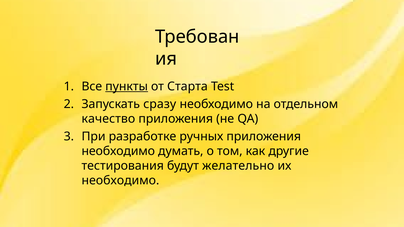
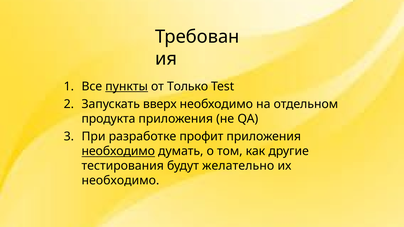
Старта: Старта -> Только (188, 87)
сразу: сразу -> вверх (160, 104)
качество: качество -> продукта (108, 119)
ручных: ручных -> профит (201, 137)
необходимо underline: none -> present (118, 151)
